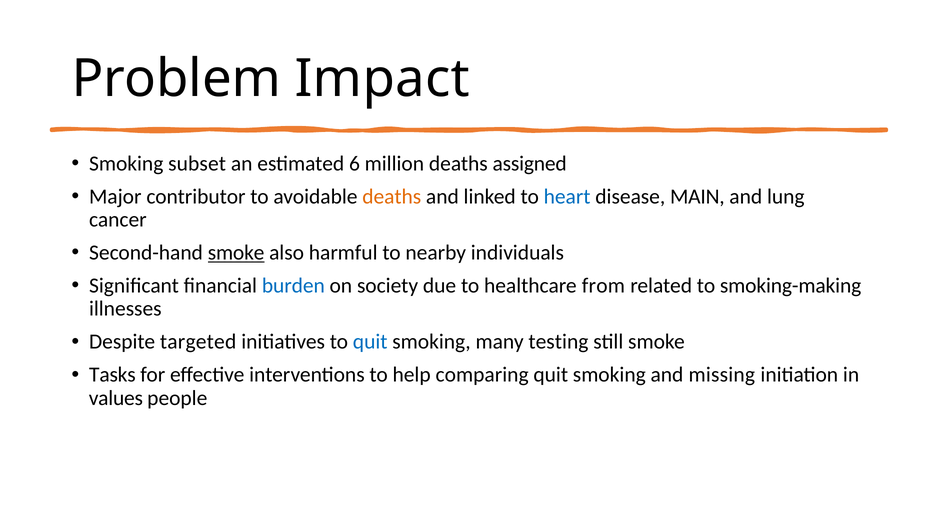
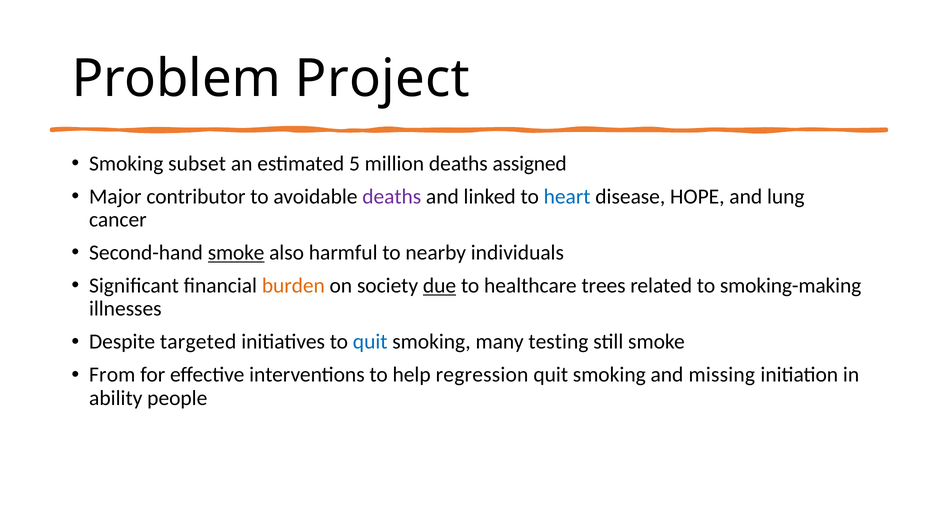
Impact: Impact -> Project (382, 79)
6: 6 -> 5 (354, 163)
deaths colour: orange -> purple (392, 196)
MAIN: MAIN -> HOPE (697, 196)
burden colour: blue -> orange (293, 285)
due underline: none -> present (440, 285)
from: from -> trees (604, 285)
Tasks: Tasks -> From (112, 375)
comparing: comparing -> regression (482, 375)
values: values -> ability (116, 398)
